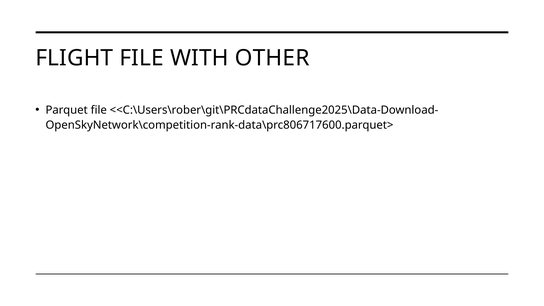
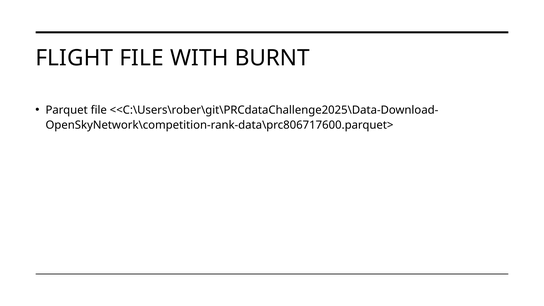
OTHER: OTHER -> BURNT (272, 58)
